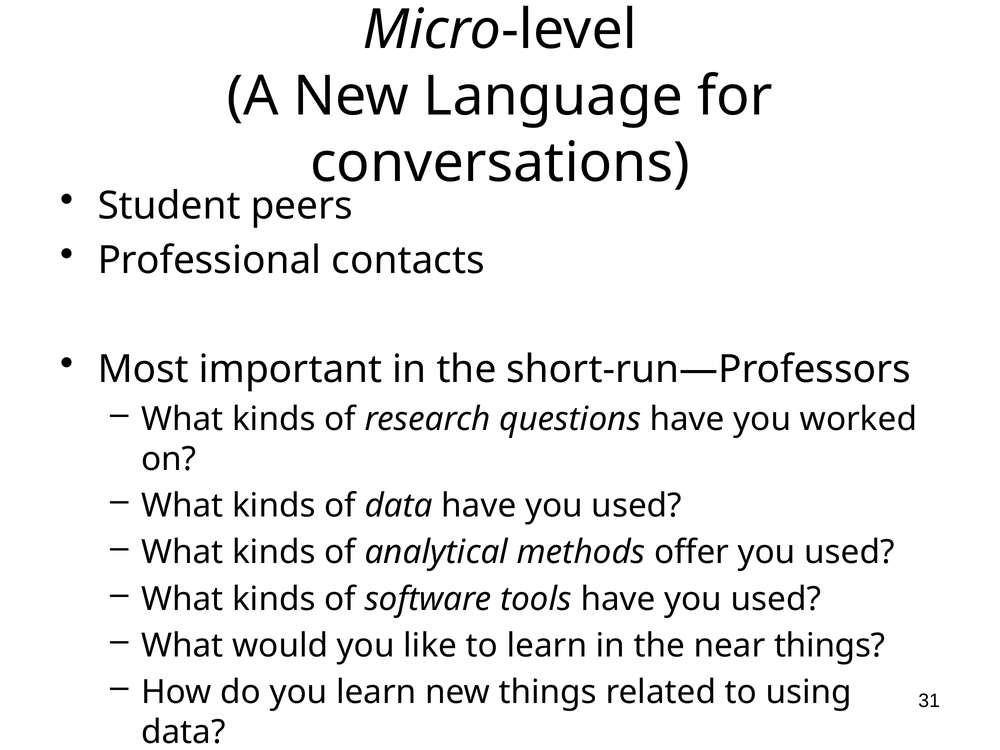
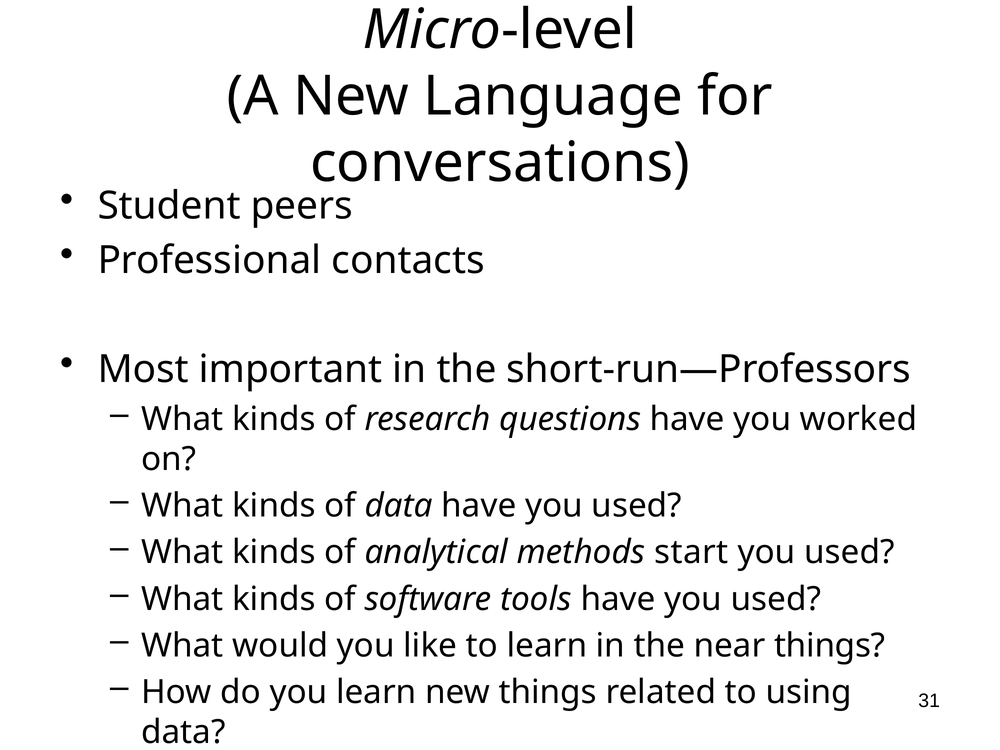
offer: offer -> start (691, 552)
